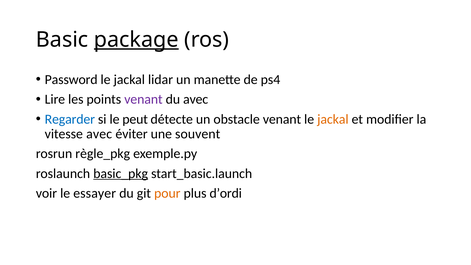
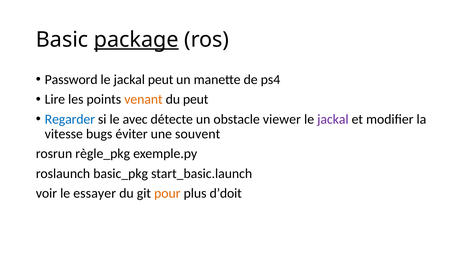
jackal lidar: lidar -> peut (161, 80)
venant colour: purple -> orange (143, 99)
du avec: avec -> peut (196, 99)
peut: peut -> avec (135, 119)
obstacle venant: venant -> viewer (282, 119)
jackal colour: orange -> purple (333, 119)
vitesse avec: avec -> bugs (99, 134)
basic_pkg underline: present -> none (121, 173)
d’ordi: d’ordi -> d’doit (226, 193)
